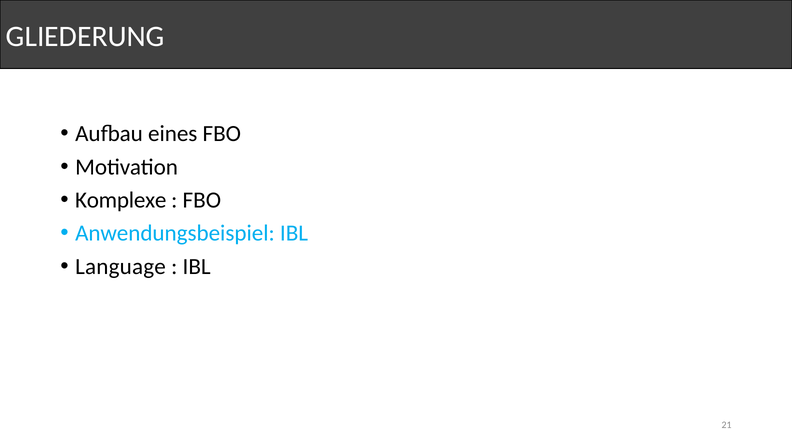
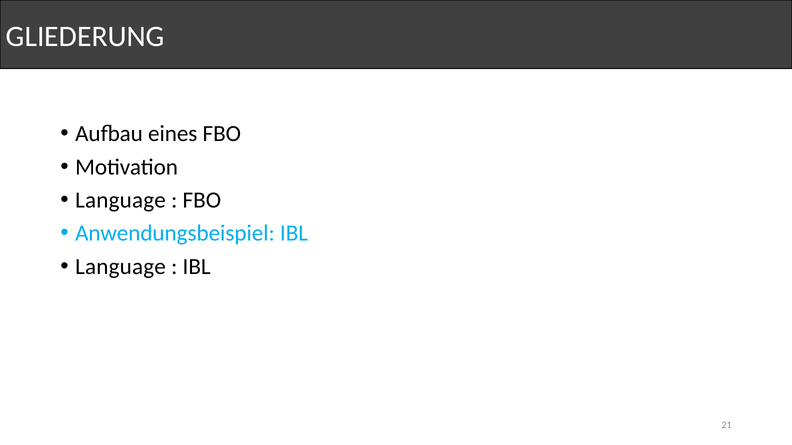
Komplexe: Komplexe -> Language (121, 200)
